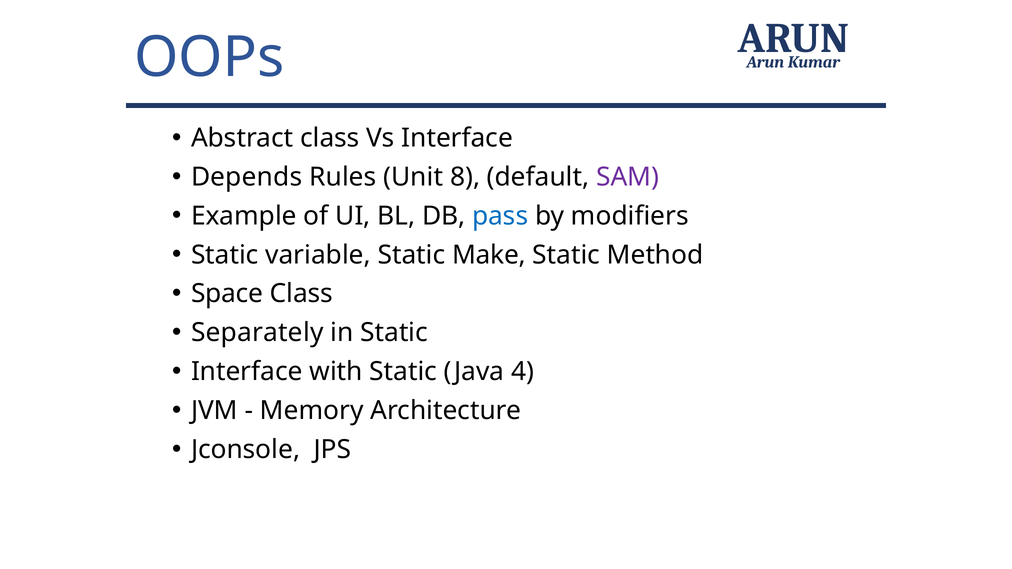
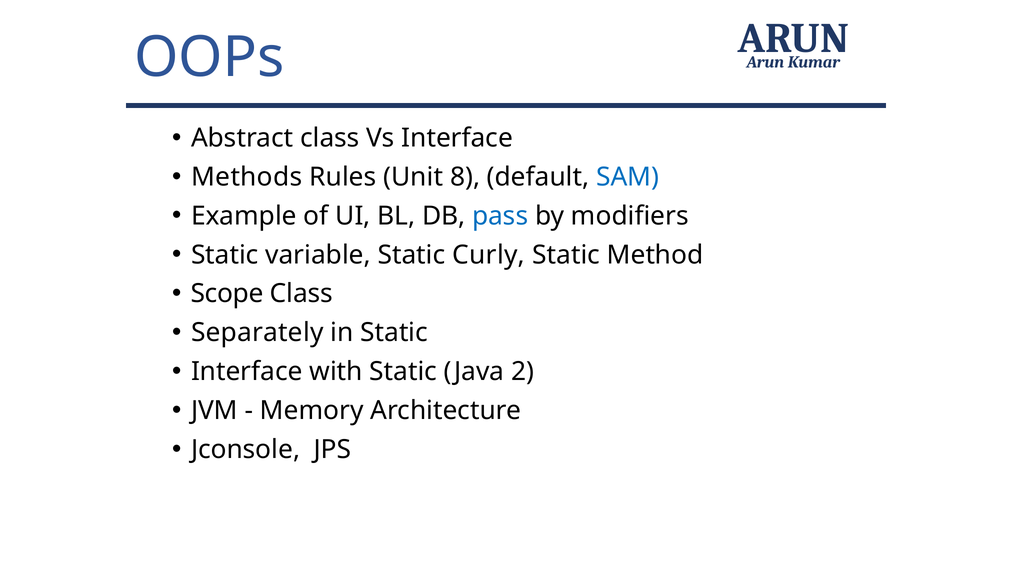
Depends: Depends -> Methods (247, 177)
SAM colour: purple -> blue (628, 177)
Make: Make -> Curly (489, 255)
Space: Space -> Scope (227, 294)
4: 4 -> 2 (523, 372)
